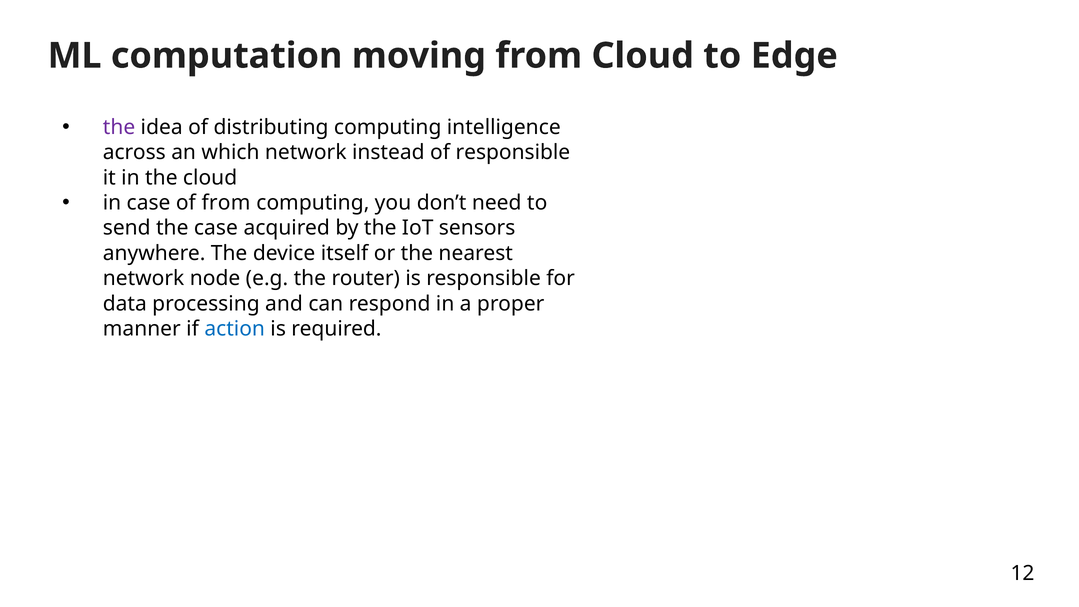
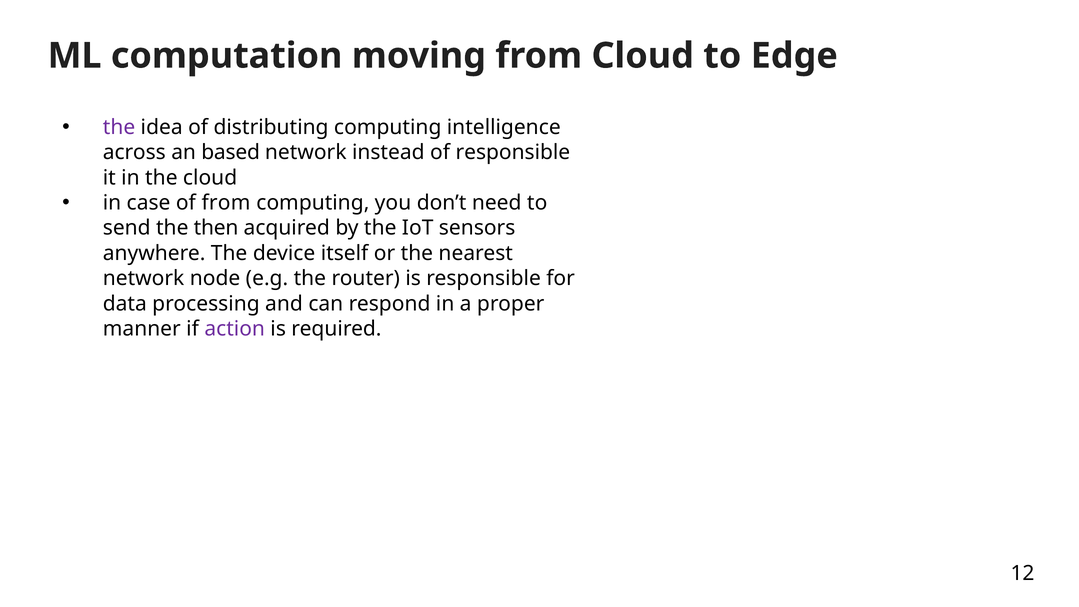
which: which -> based (231, 152)
the case: case -> then (216, 228)
action colour: blue -> purple (235, 329)
